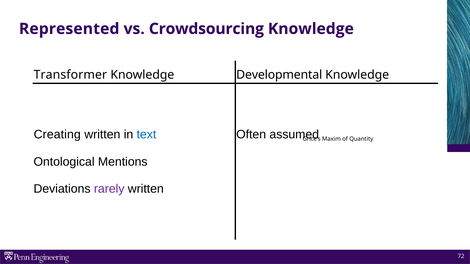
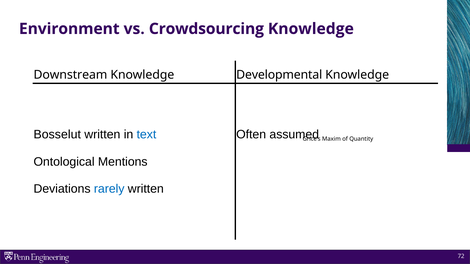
Represented: Represented -> Environment (69, 29)
Transformer: Transformer -> Downstream (70, 75)
Creating: Creating -> Bosselut (57, 135)
rarely colour: purple -> blue (109, 189)
